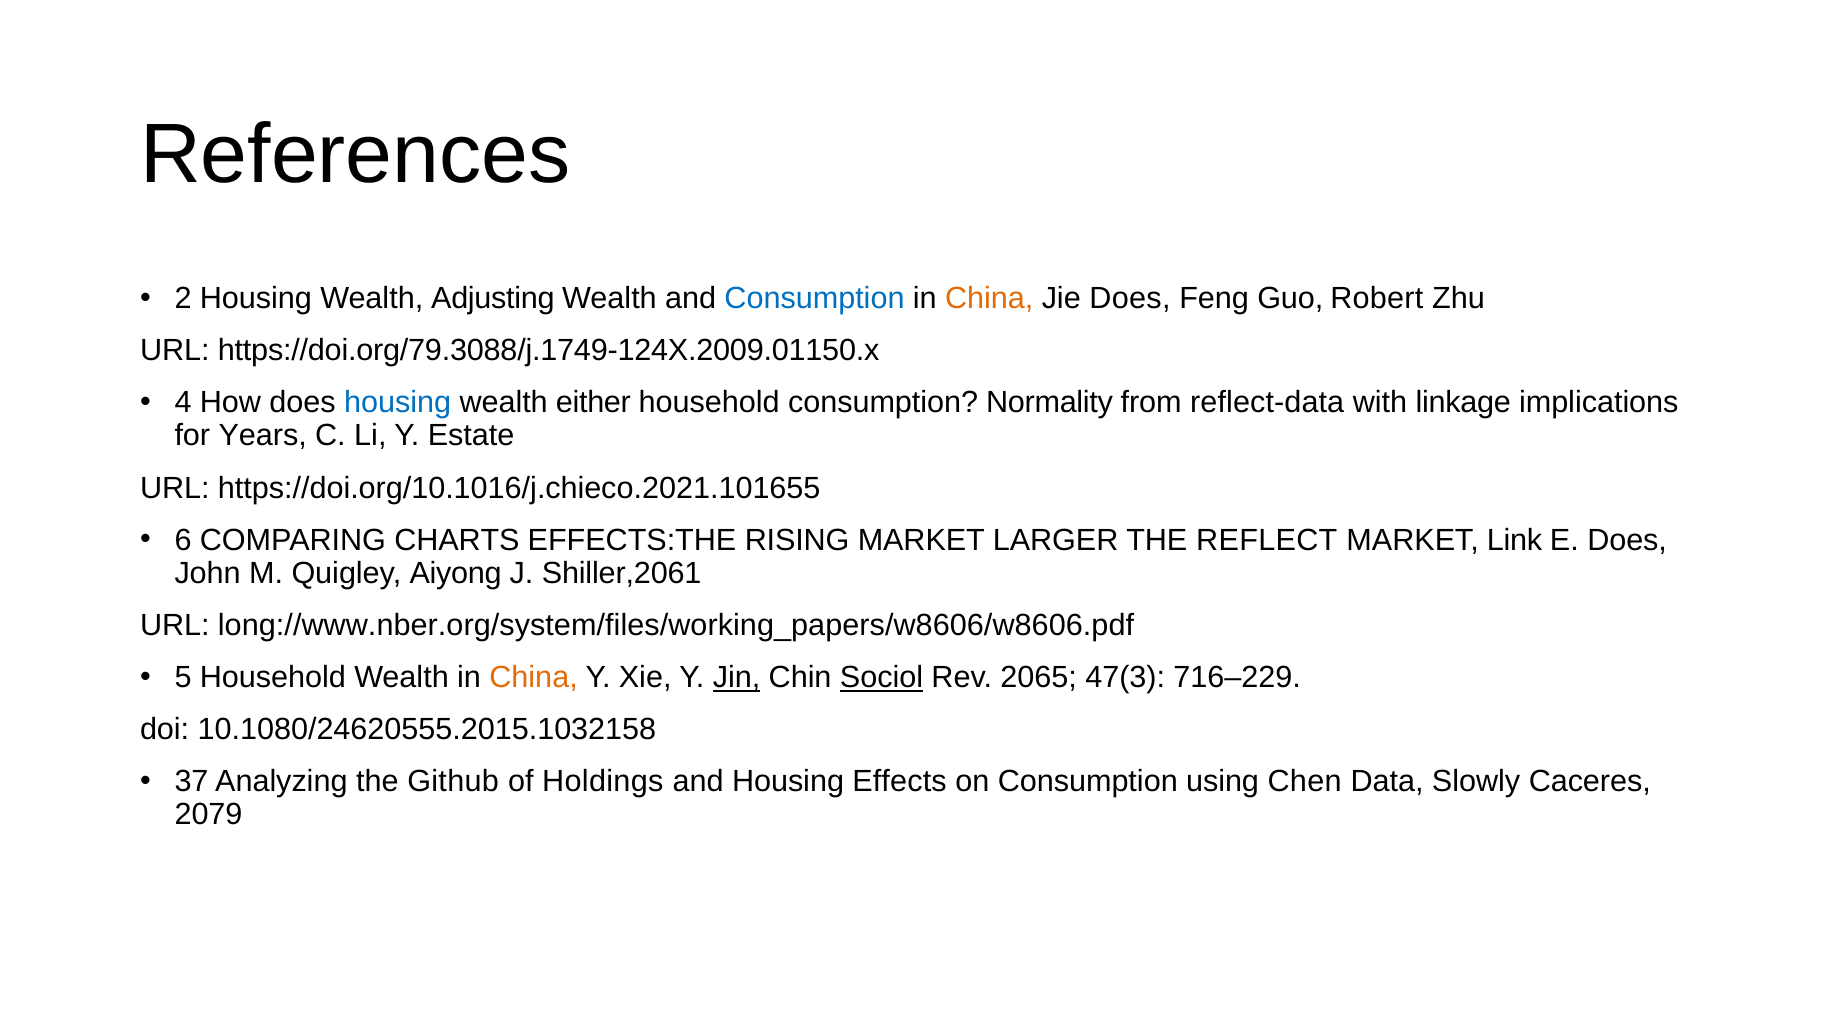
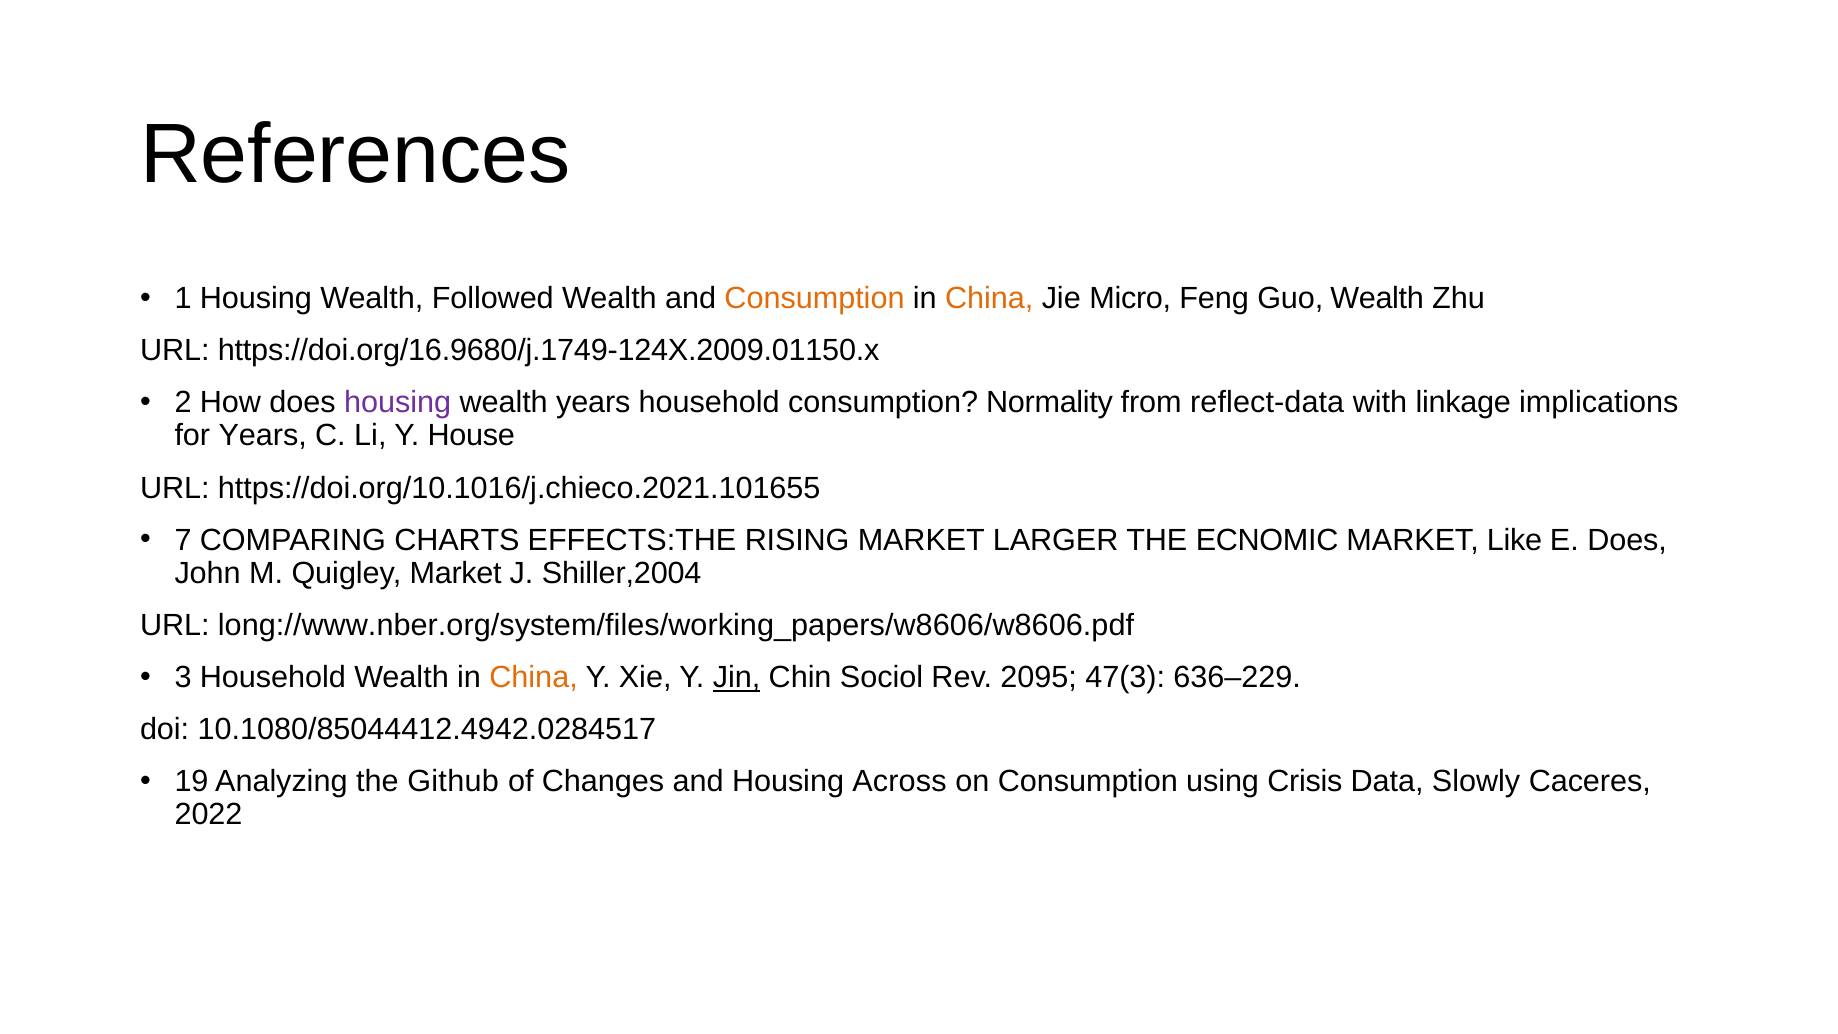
2: 2 -> 1 (183, 298)
Adjusting: Adjusting -> Followed (493, 298)
Consumption colour: blue -> orange (814, 298)
Jie Does: Does -> Micro (1130, 298)
Guo Robert: Robert -> Wealth (1377, 298)
https://doi.org/79.3088/j.1749-124X.2009.01150.x: https://doi.org/79.3088/j.1749-124X.2009.01150.x -> https://doi.org/16.9680/j.1749-124X.2009.01150.x (549, 351)
4: 4 -> 2 (183, 403)
housing colour: blue -> purple (398, 403)
wealth either: either -> years (593, 403)
Estate: Estate -> House (471, 436)
6: 6 -> 7 (183, 540)
REFLECT: REFLECT -> ECNOMIC (1267, 540)
Link: Link -> Like (1515, 540)
Quigley Aiyong: Aiyong -> Market (456, 573)
Shiller,2061: Shiller,2061 -> Shiller,2004 (622, 573)
5: 5 -> 3 (183, 677)
Sociol underline: present -> none (882, 677)
2065: 2065 -> 2095 (1039, 677)
716–229: 716–229 -> 636–229 (1237, 677)
10.1080/24620555.2015.1032158: 10.1080/24620555.2015.1032158 -> 10.1080/85044412.4942.0284517 (427, 730)
37: 37 -> 19 (192, 782)
Holdings: Holdings -> Changes (603, 782)
Effects: Effects -> Across (899, 782)
Chen: Chen -> Crisis (1305, 782)
2079: 2079 -> 2022 (209, 815)
